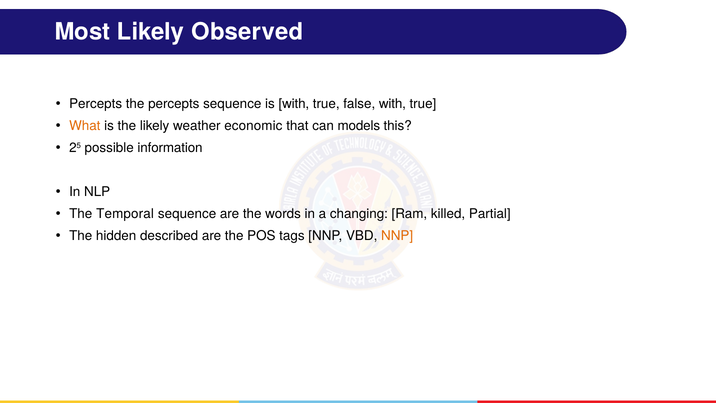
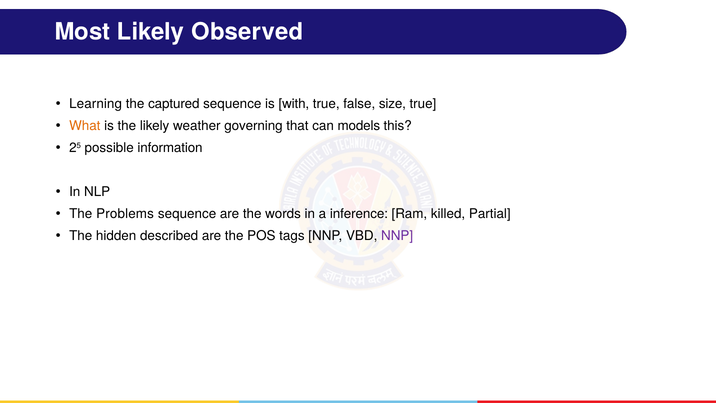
Percepts: Percepts -> Learning (96, 104)
the percepts: percepts -> captured (174, 104)
false with: with -> size (392, 104)
economic: economic -> governing (253, 126)
Temporal: Temporal -> Problems (125, 214)
changing: changing -> inference (359, 214)
NNP colour: orange -> purple (397, 236)
